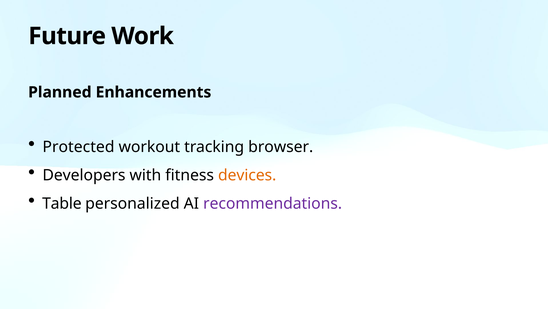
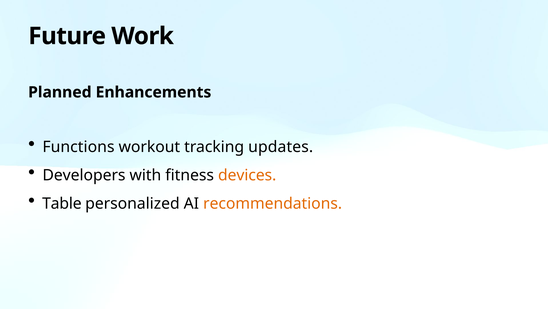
Protected: Protected -> Functions (78, 147)
browser: browser -> updates (281, 147)
recommendations colour: purple -> orange (273, 203)
